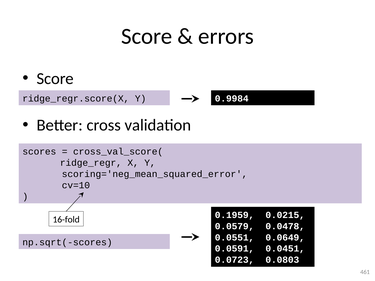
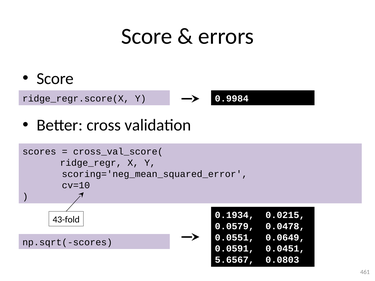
0.1959: 0.1959 -> 0.1934 (235, 215)
16-fold: 16-fold -> 43-fold (66, 220)
0.0723: 0.0723 -> 5.6567 (235, 260)
